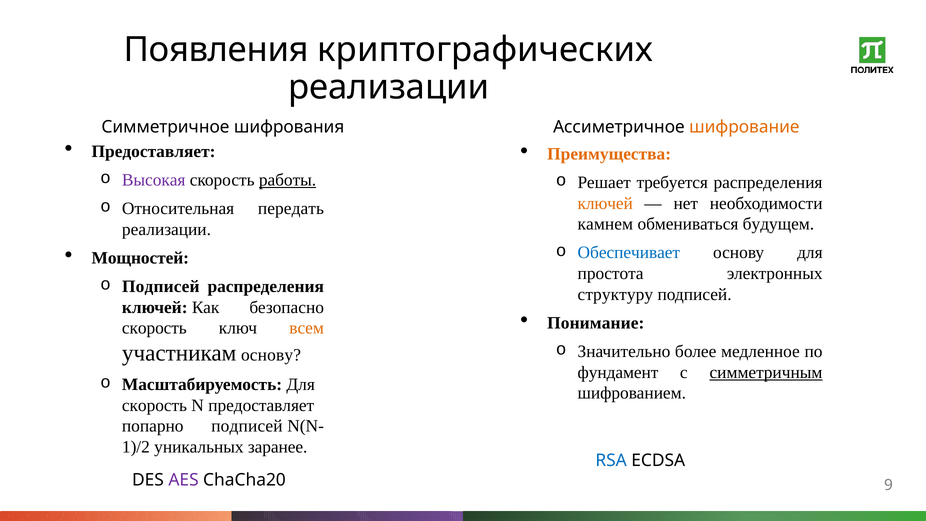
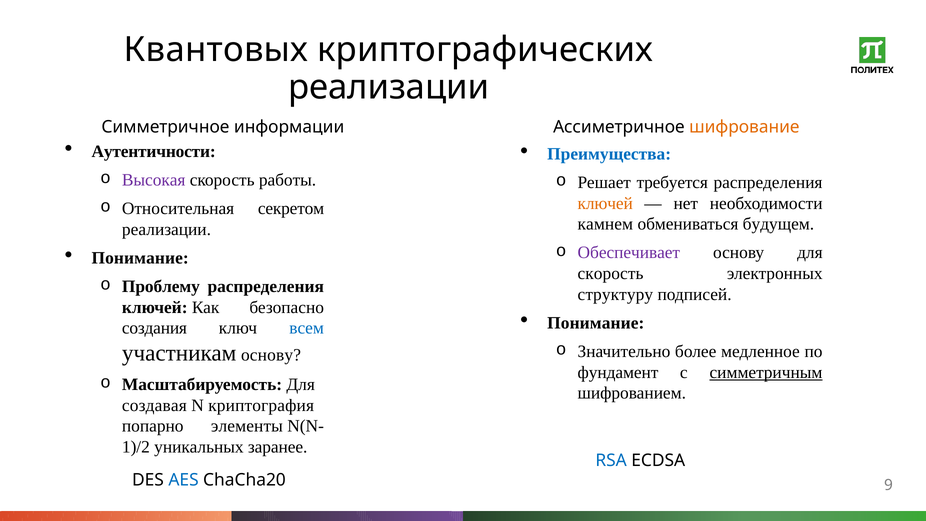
Появления: Появления -> Квантовых (216, 50)
шифрования: шифрования -> информации (289, 127)
Предоставляет: Предоставляет -> Аутентичности (154, 151)
Преимущества colour: orange -> blue (609, 154)
работы underline: present -> none (288, 180)
передать: передать -> секретом (291, 208)
Обеспечивает colour: blue -> purple (629, 253)
Мощностей: Мощностей -> Понимание (140, 258)
простота: простота -> скорость (611, 273)
Подписей: Подписей -> Проблему (161, 286)
скорость: скорость -> создания (154, 328)
всем colour: orange -> blue (307, 328)
скорость: скорость -> создавая (154, 405)
N предоставляет: предоставляет -> криптография (261, 405)
попарно подписей: подписей -> элементы (247, 426)
AES colour: purple -> blue (184, 480)
